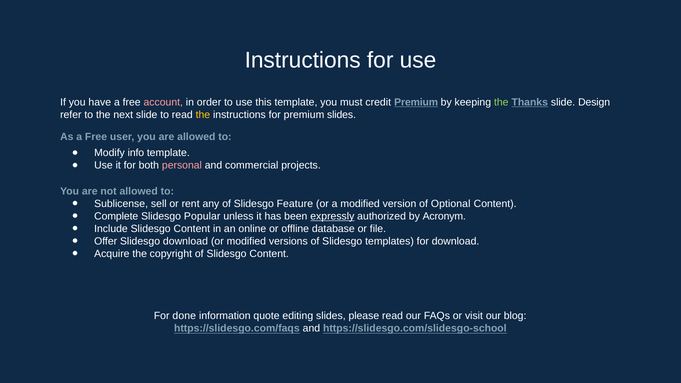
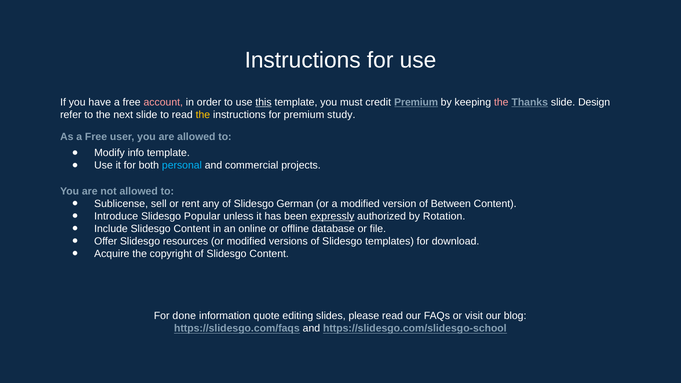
this underline: none -> present (264, 102)
the colour: light green -> pink (501, 102)
premium slides: slides -> study (341, 115)
personal colour: pink -> light blue (182, 165)
Feature: Feature -> German (295, 204)
Optional: Optional -> Between (451, 204)
Complete: Complete -> Introduce (116, 216)
Acronym: Acronym -> Rotation (444, 216)
Slidesgo download: download -> resources (186, 241)
